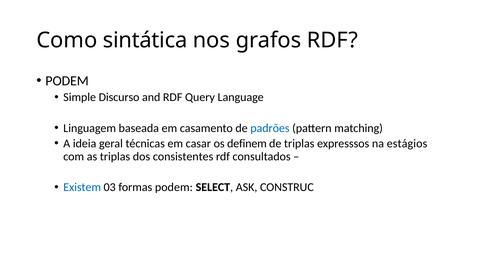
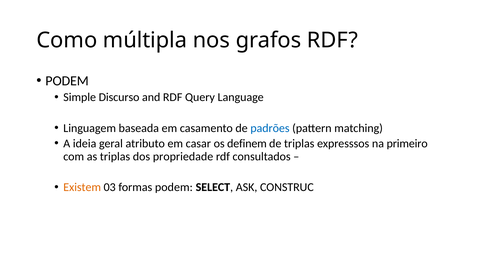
sintática: sintática -> múltipla (145, 40)
técnicas: técnicas -> atributo (145, 143)
estágios: estágios -> primeiro (407, 143)
consistentes: consistentes -> propriedade (183, 156)
Existem colour: blue -> orange (82, 187)
